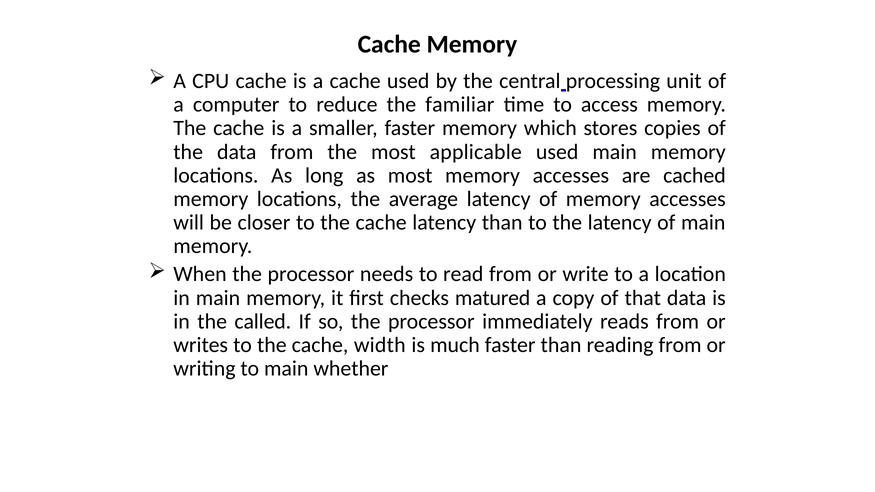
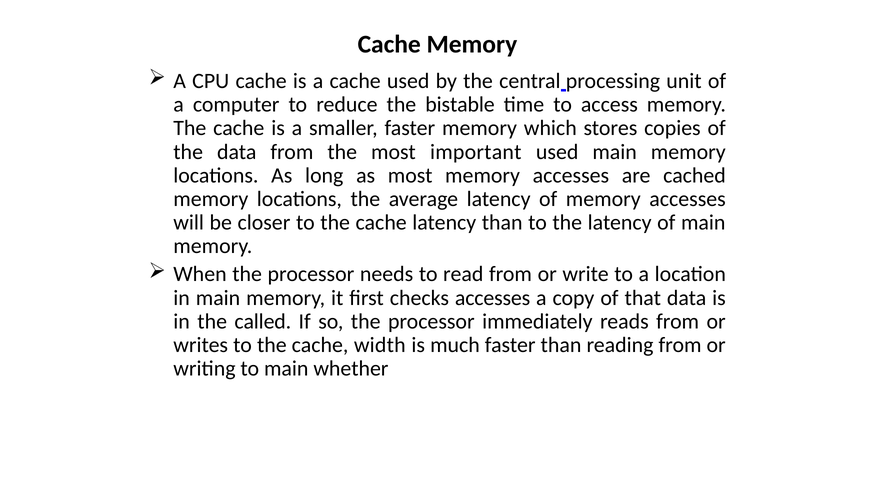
familiar: familiar -> bistable (460, 105)
applicable: applicable -> important (476, 152)
checks matured: matured -> accesses (493, 298)
